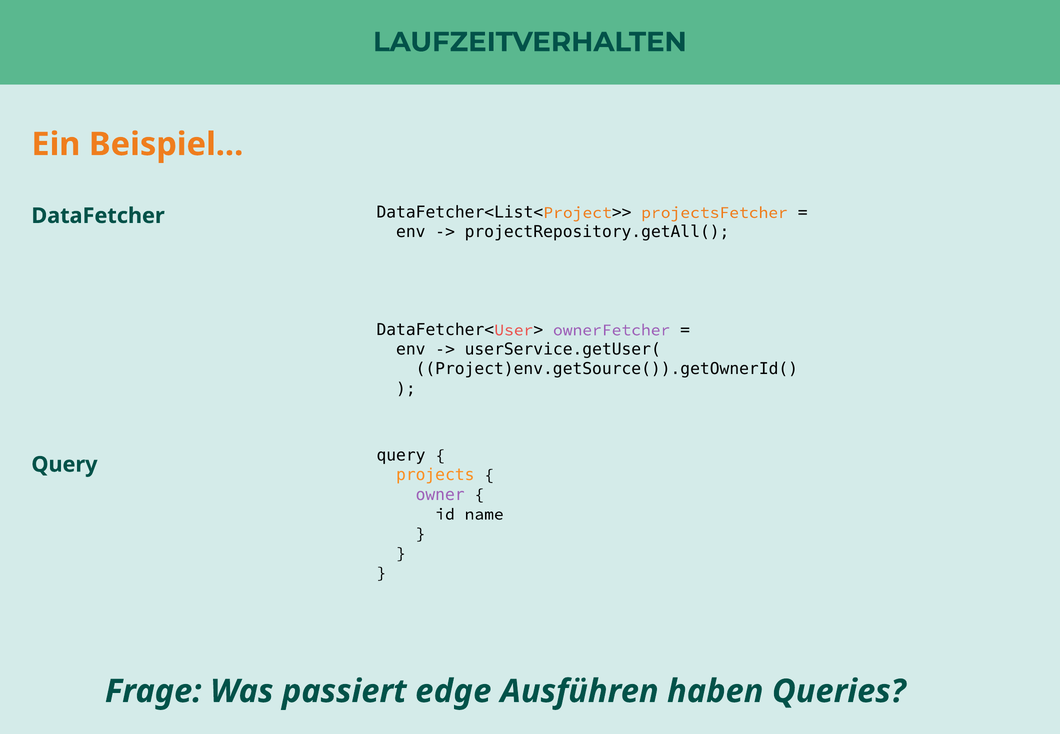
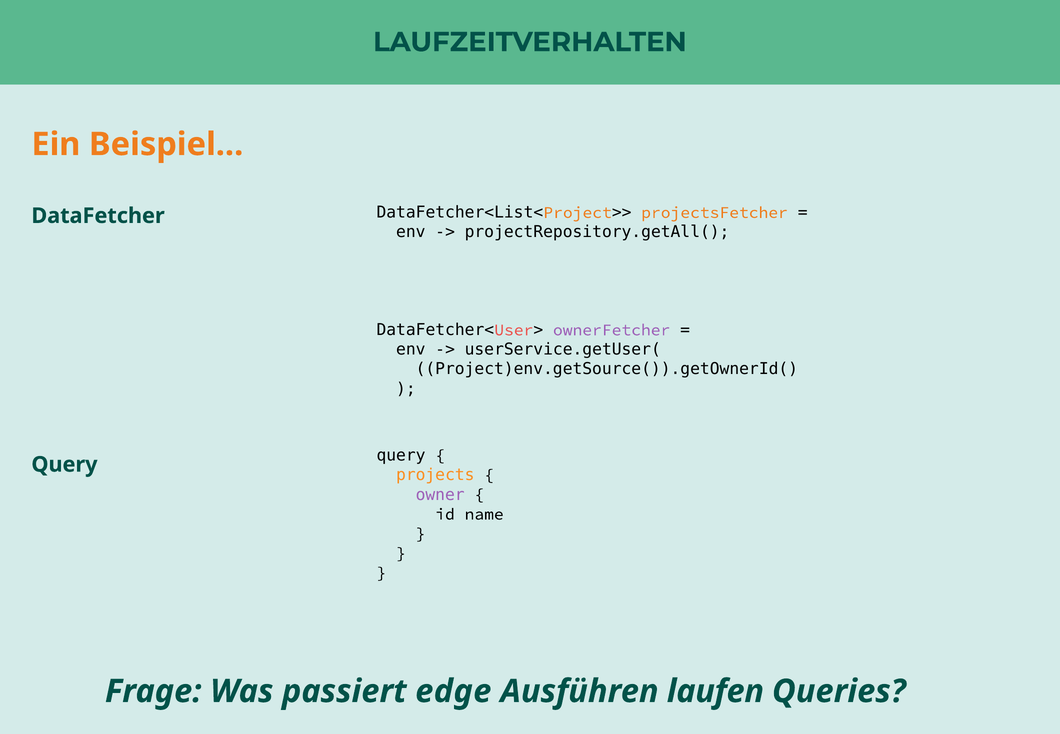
haben: haben -> laufen (715, 691)
